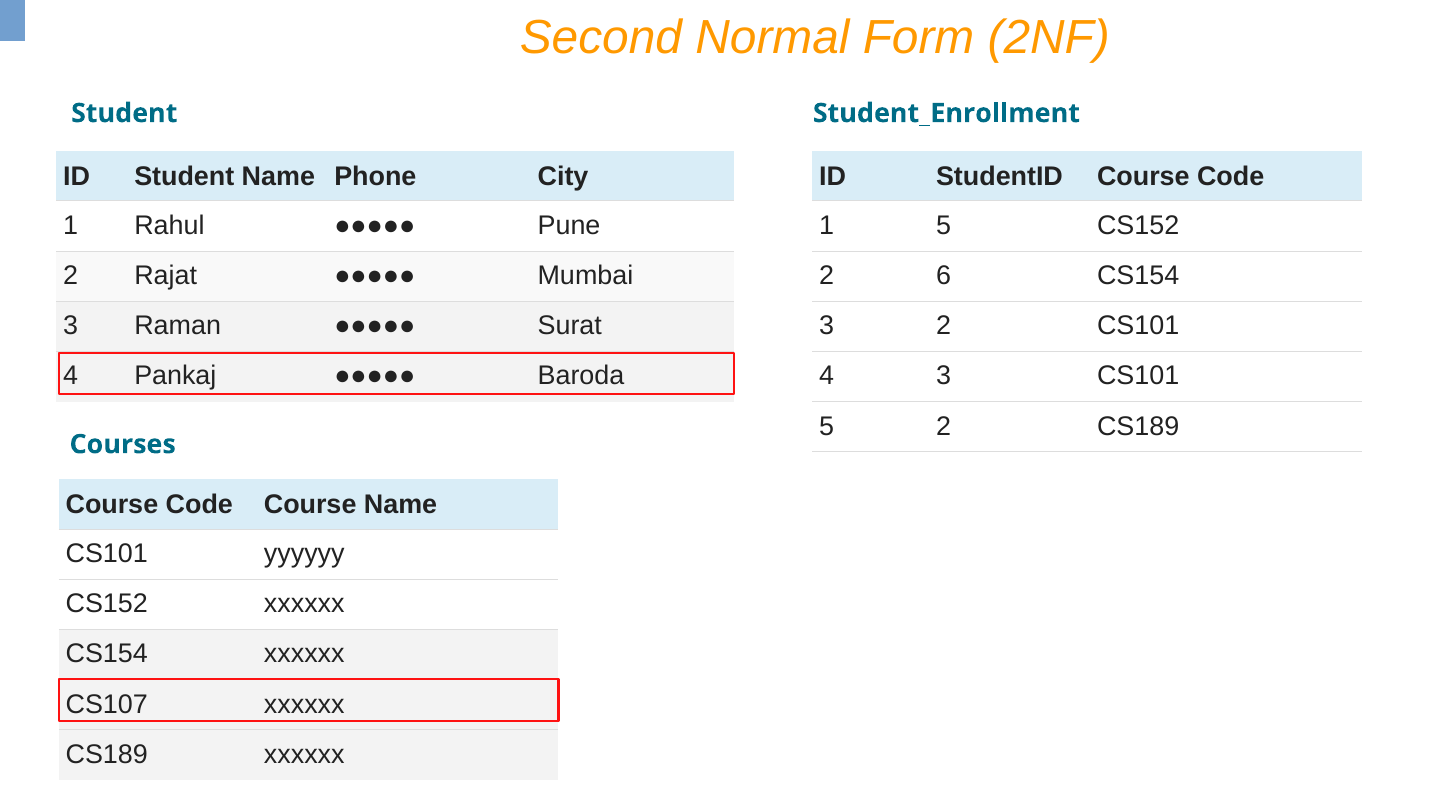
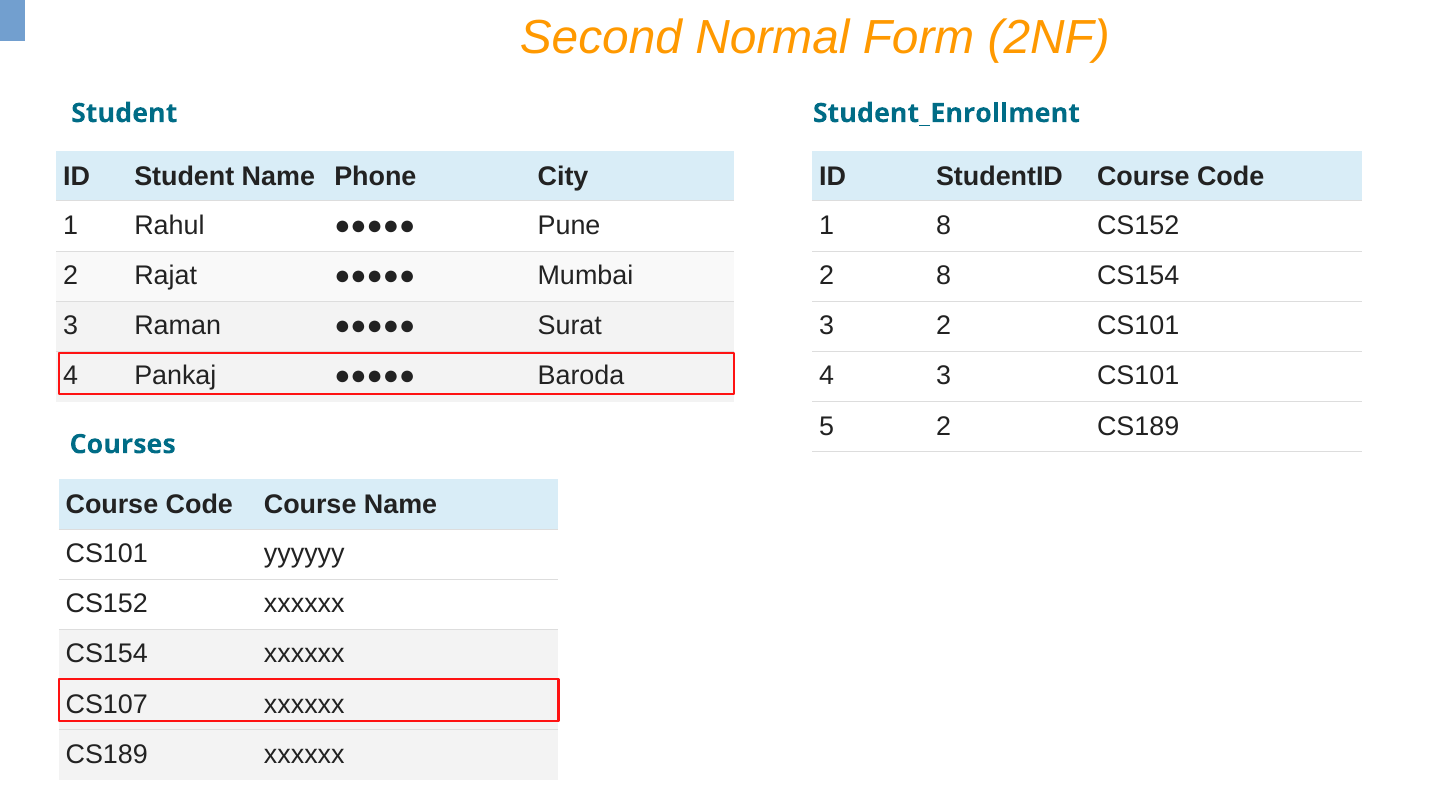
1 5: 5 -> 8 (944, 225)
2 6: 6 -> 8 (944, 276)
